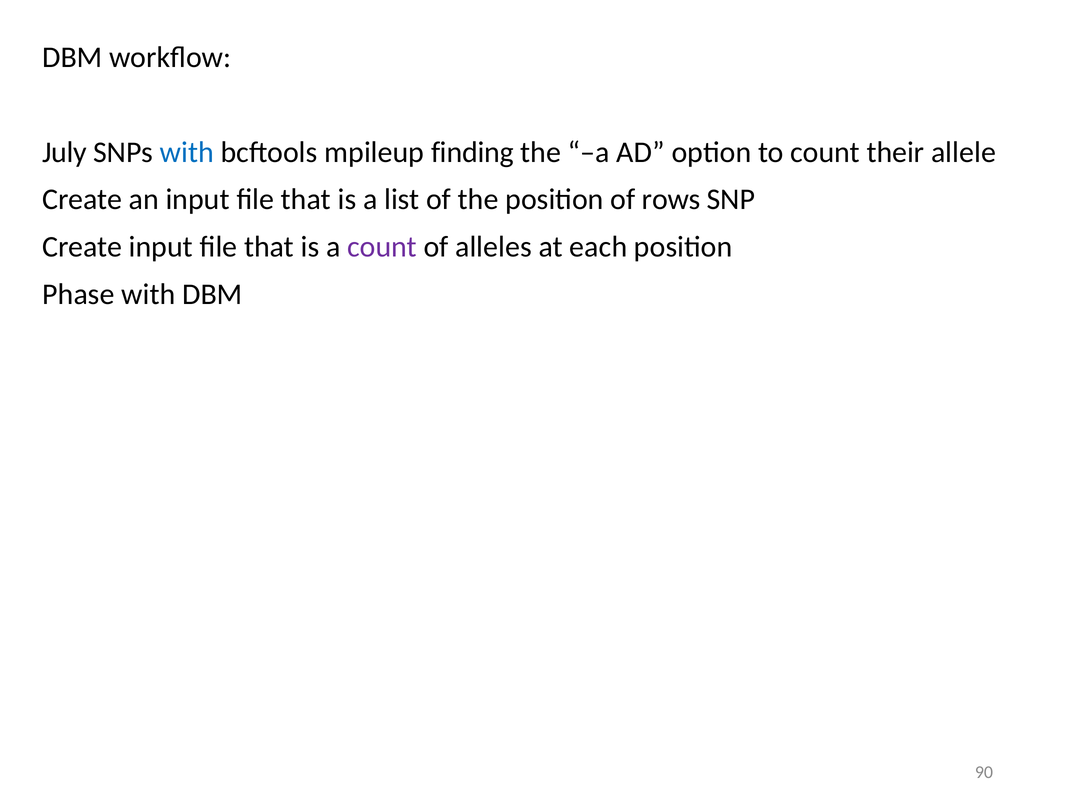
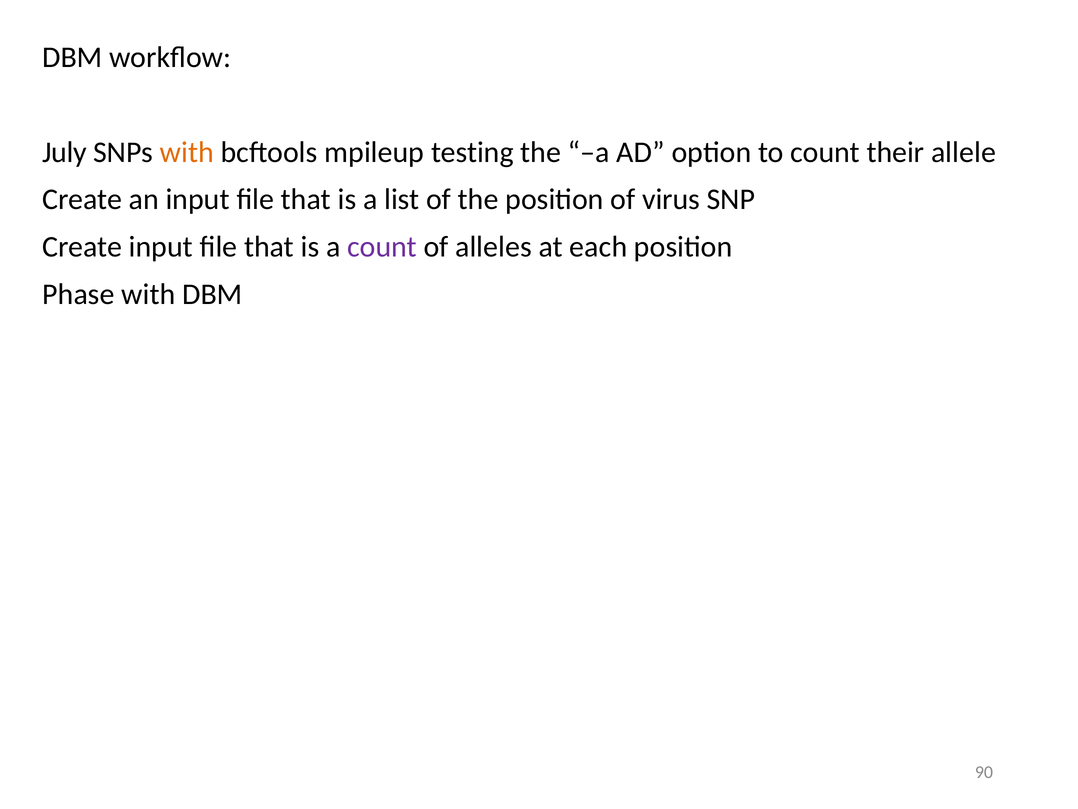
with colour: blue -> orange (187, 152)
finding: finding -> testing (472, 152)
rows: rows -> virus (671, 199)
